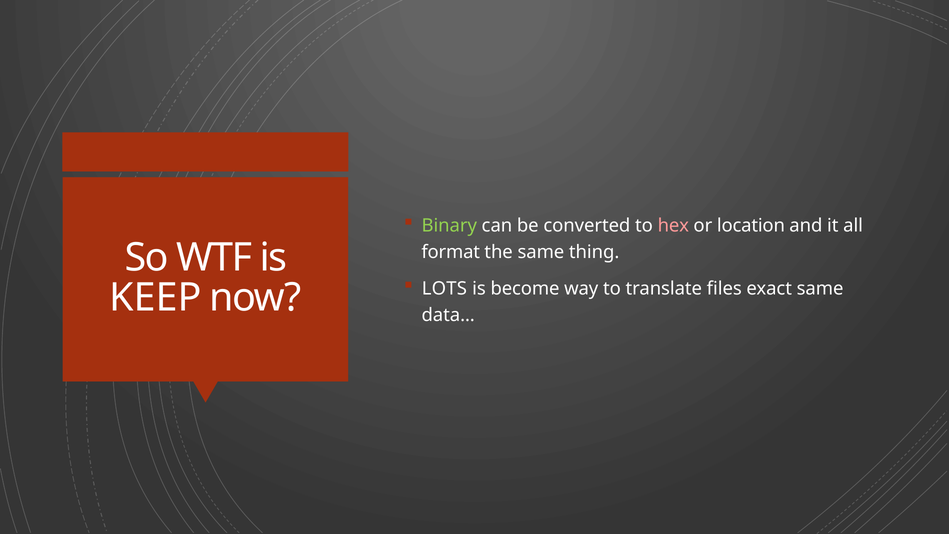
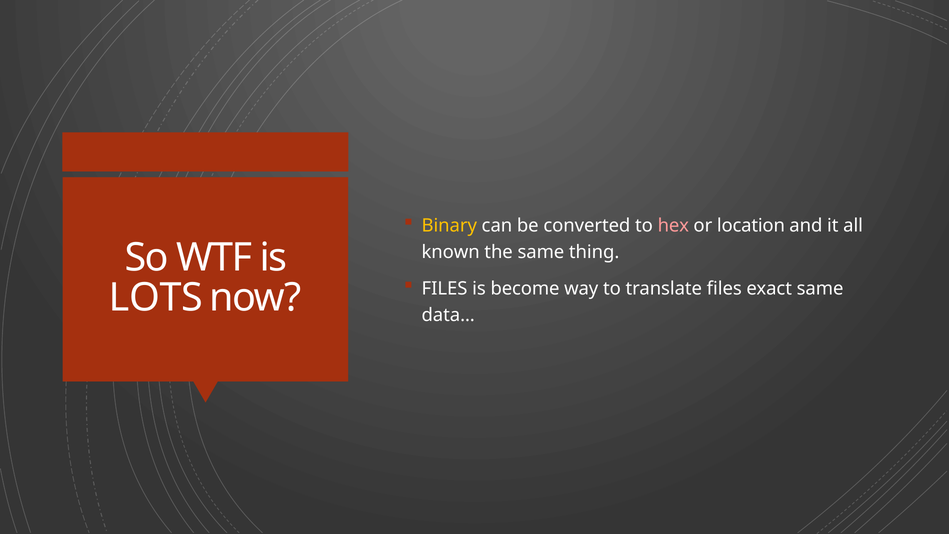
Binary colour: light green -> yellow (449, 225)
format: format -> known (451, 252)
LOTS: LOTS -> FILES (445, 288)
KEEP: KEEP -> LOTS (156, 298)
